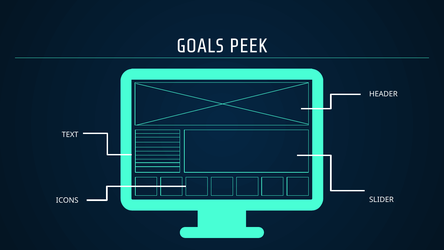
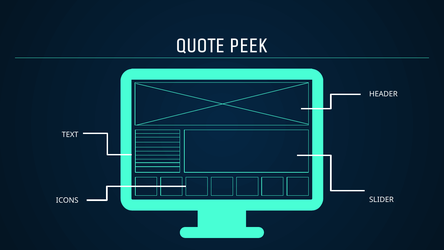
GOALS: GOALS -> QUOTE (200, 46)
